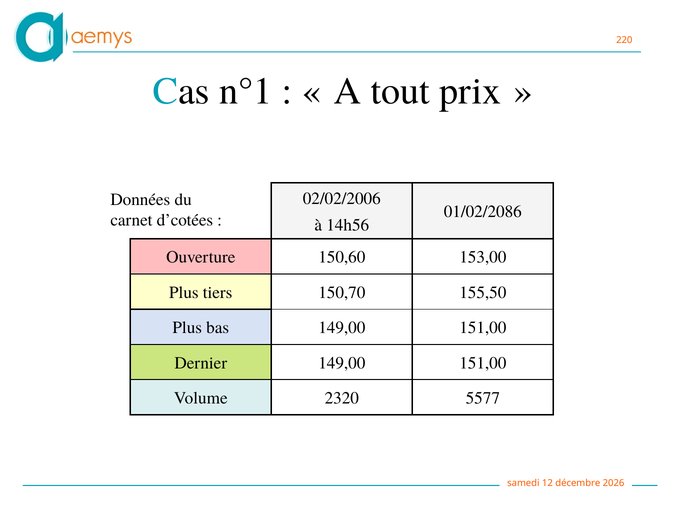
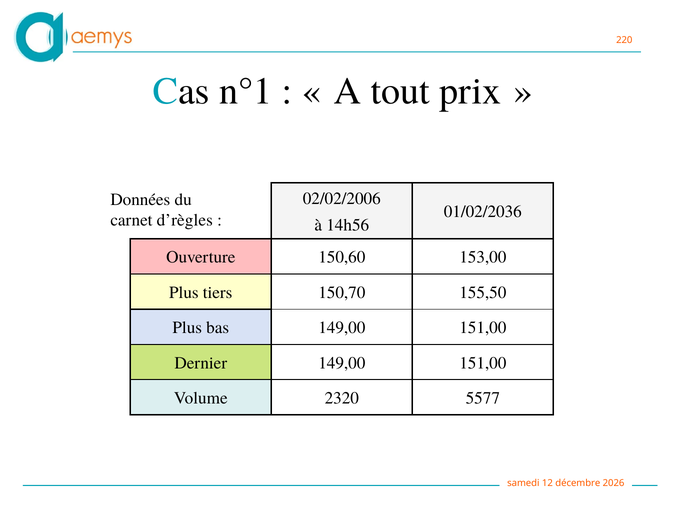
01/02/2086: 01/02/2086 -> 01/02/2036 (483, 212)
d’cotées: d’cotées -> d’règles (185, 220)
